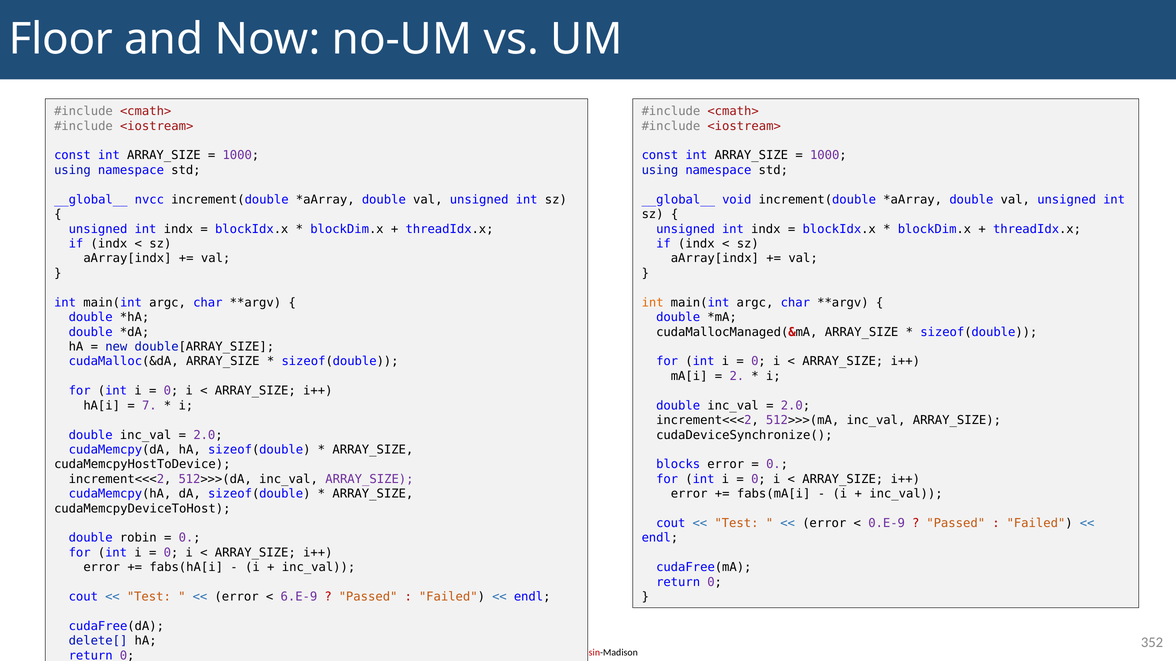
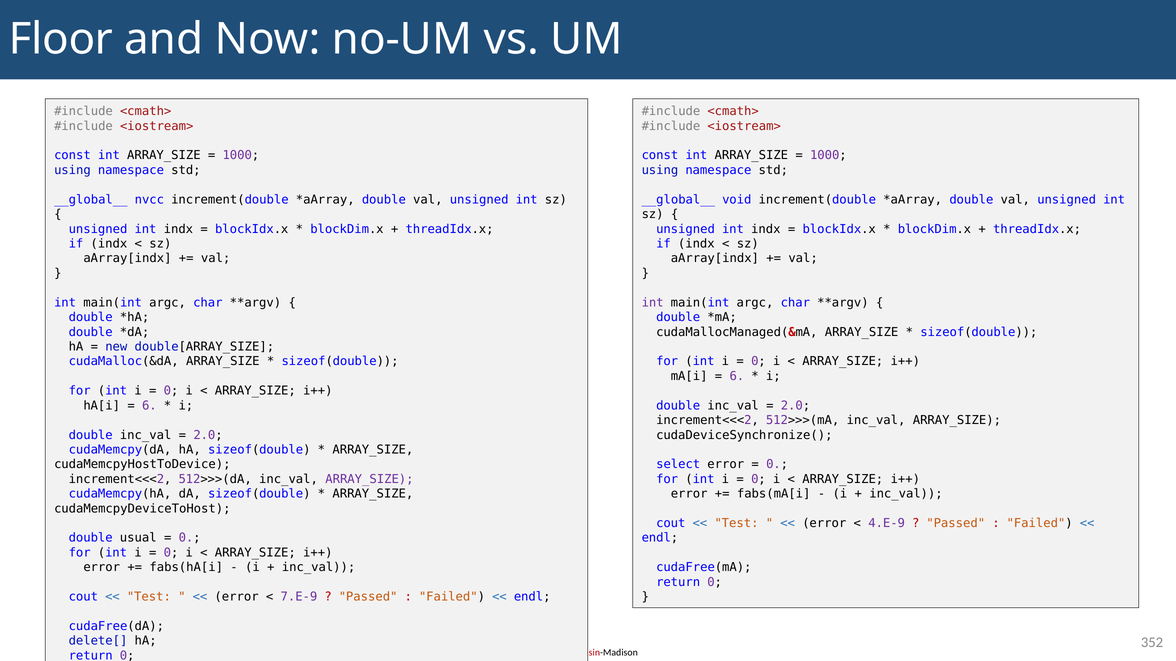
int colour: orange -> purple (653, 303)
2: 2 -> 6 (737, 376)
7: 7 -> 6 (149, 406)
blocks: blocks -> select (678, 465)
0.E-9: 0.E-9 -> 4.E-9 (887, 524)
robin: robin -> usual (138, 538)
6.E-9: 6.E-9 -> 7.E-9 (299, 597)
